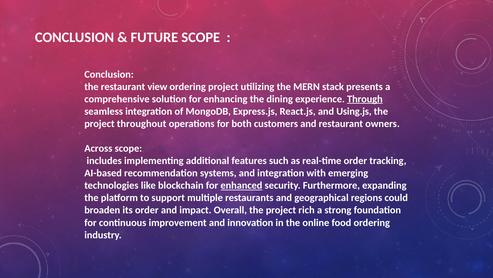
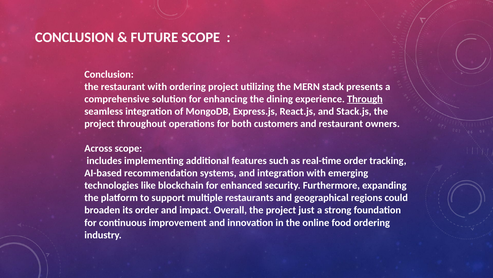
restaurant view: view -> with (157, 86)
Using.js: Using.js -> Stack.js (354, 111)
enhanced underline: present -> none (241, 185)
rich: rich -> just (306, 210)
